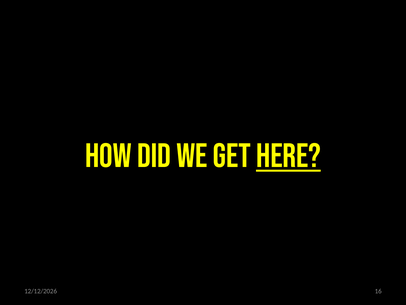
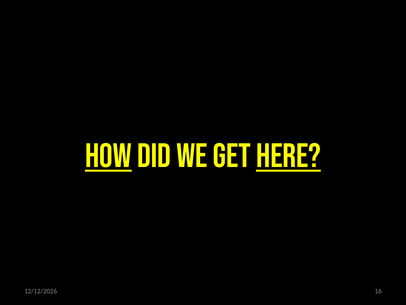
HOW underline: none -> present (108, 156)
